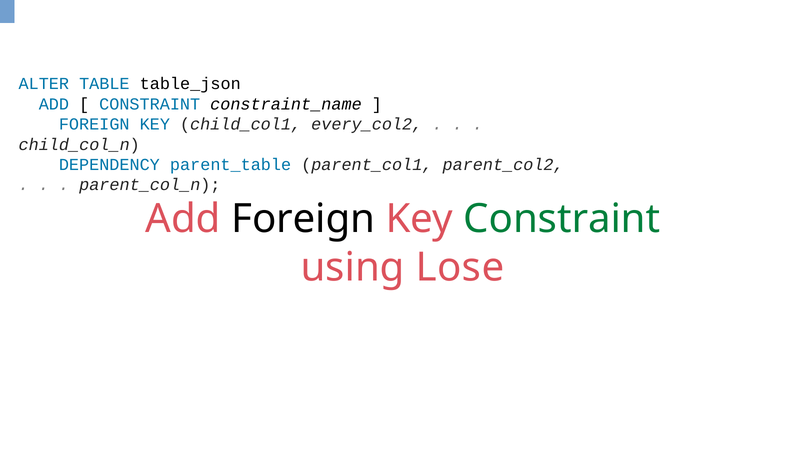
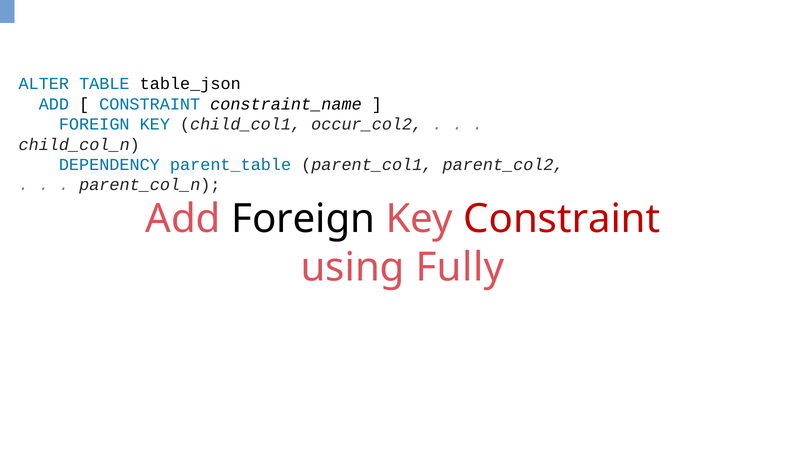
every_col2: every_col2 -> occur_col2 (367, 124)
Constraint colour: green -> red (562, 219)
Lose: Lose -> Fully (460, 267)
